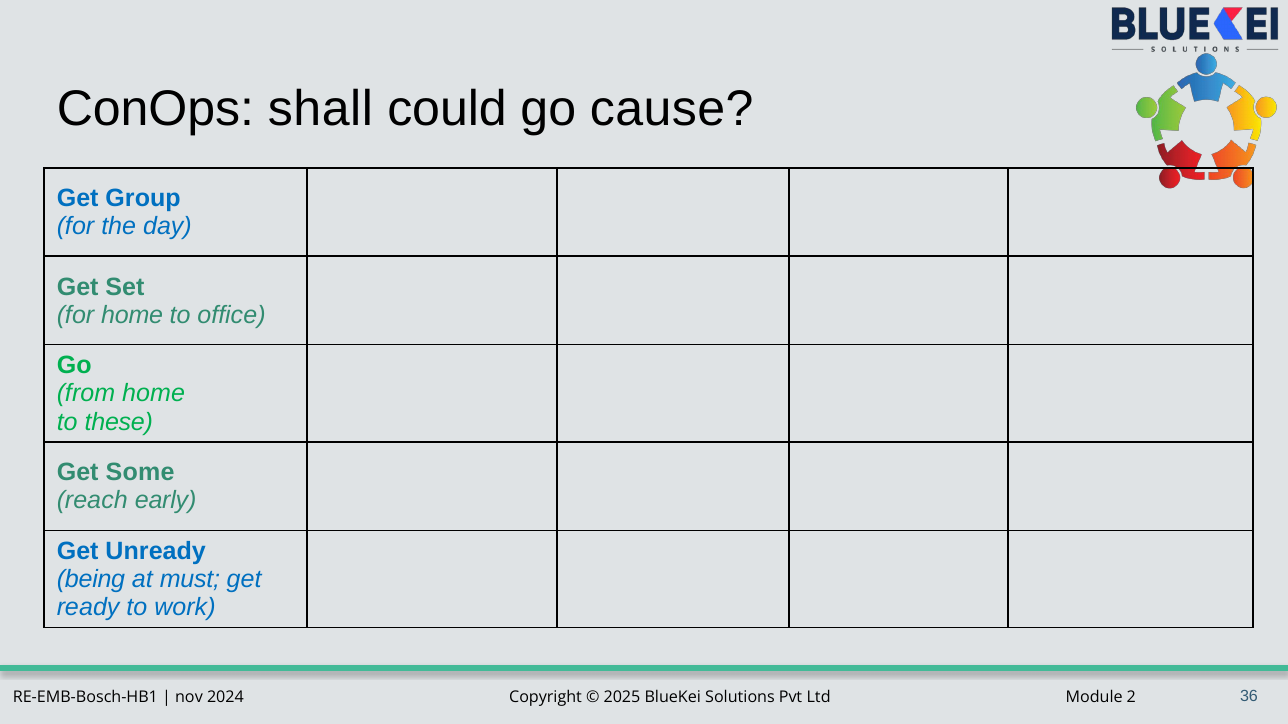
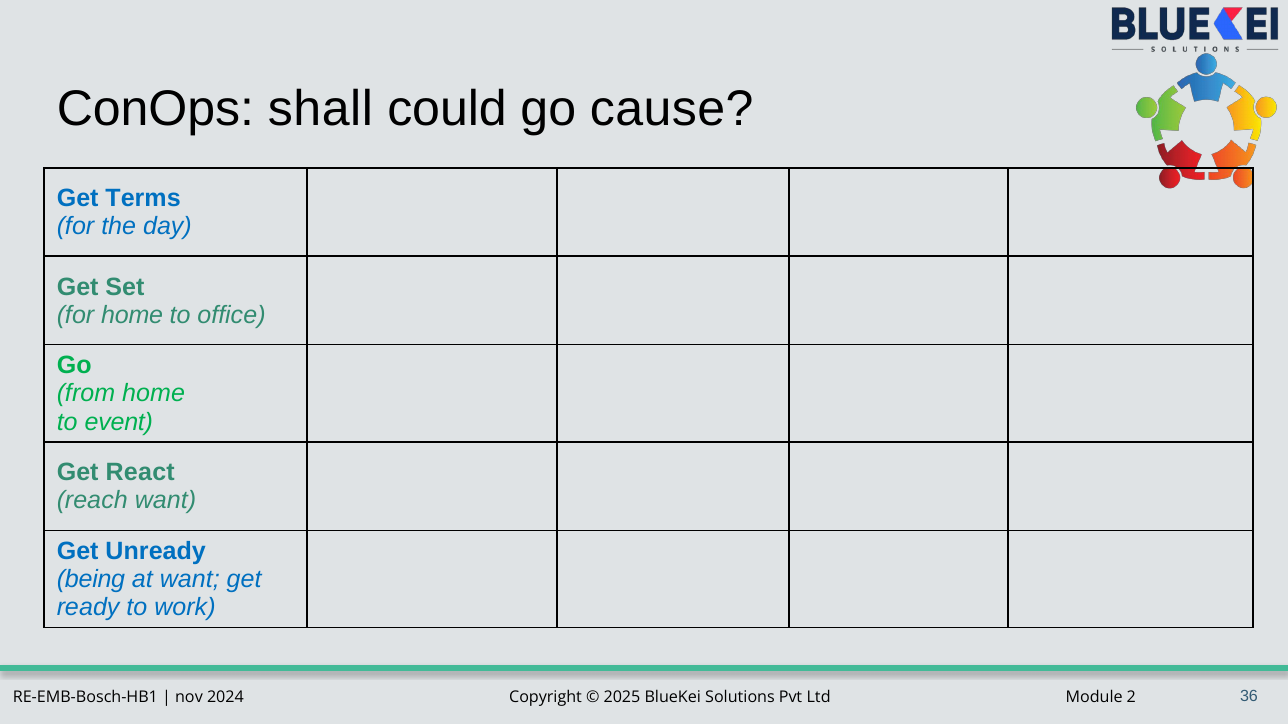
Group: Group -> Terms (143, 198)
these: these -> event (119, 422)
Some: Some -> React (140, 473)
reach early: early -> want (165, 501)
at must: must -> want (190, 580)
